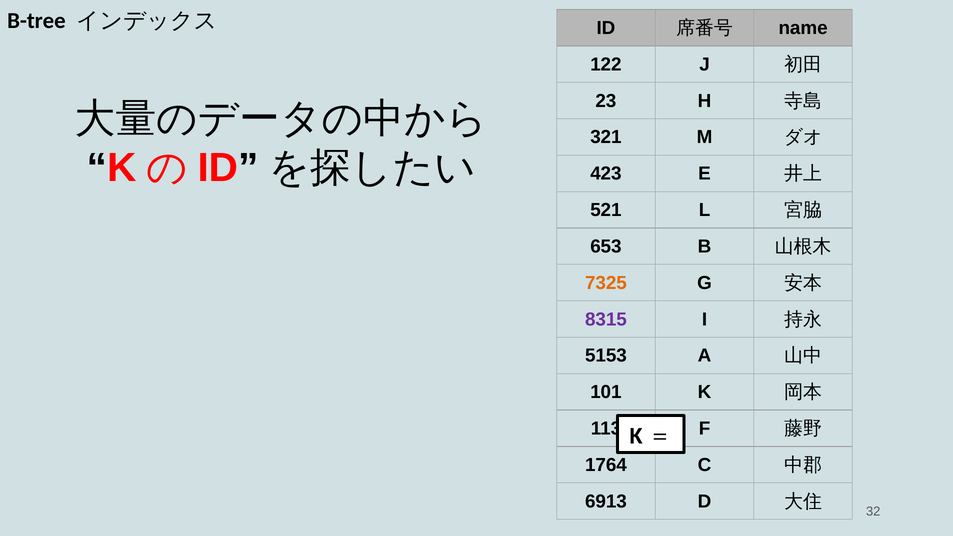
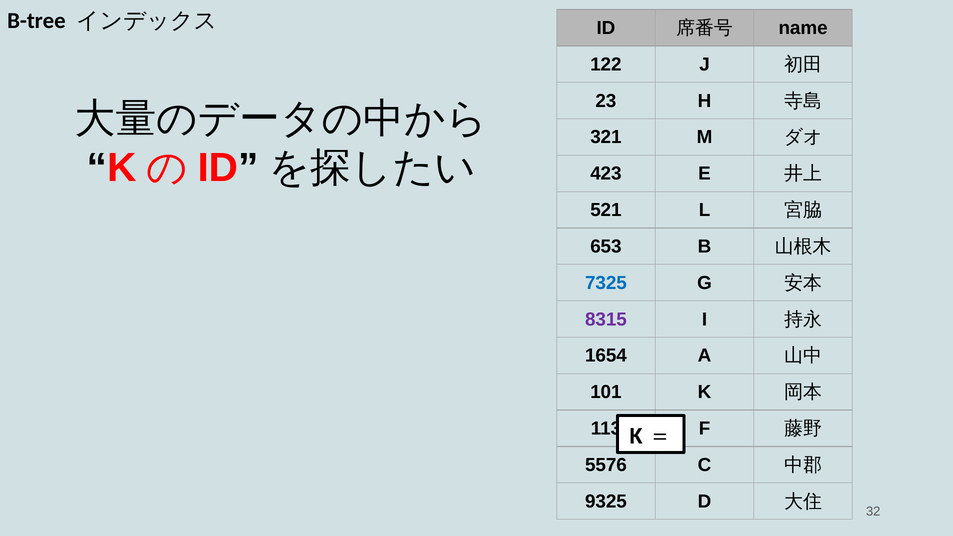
7325 colour: orange -> blue (606, 283)
5153: 5153 -> 1654 (606, 356)
1764: 1764 -> 5576 (606, 465)
6913: 6913 -> 9325 (606, 501)
